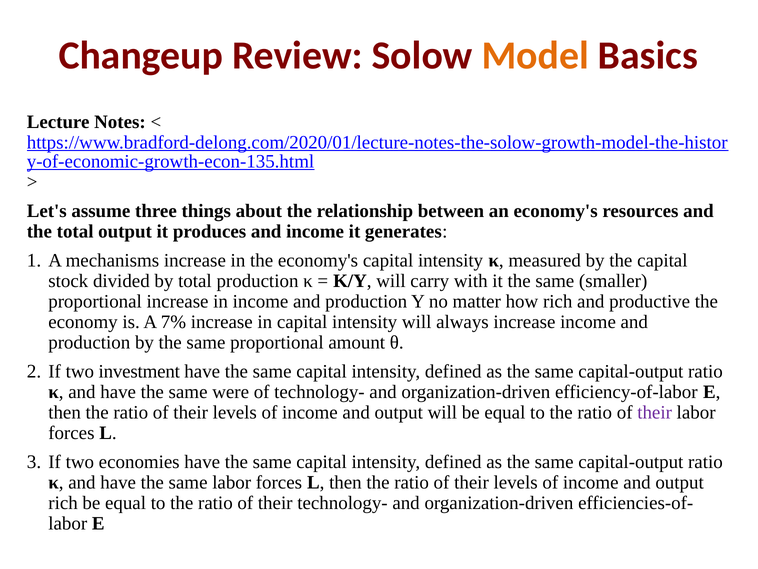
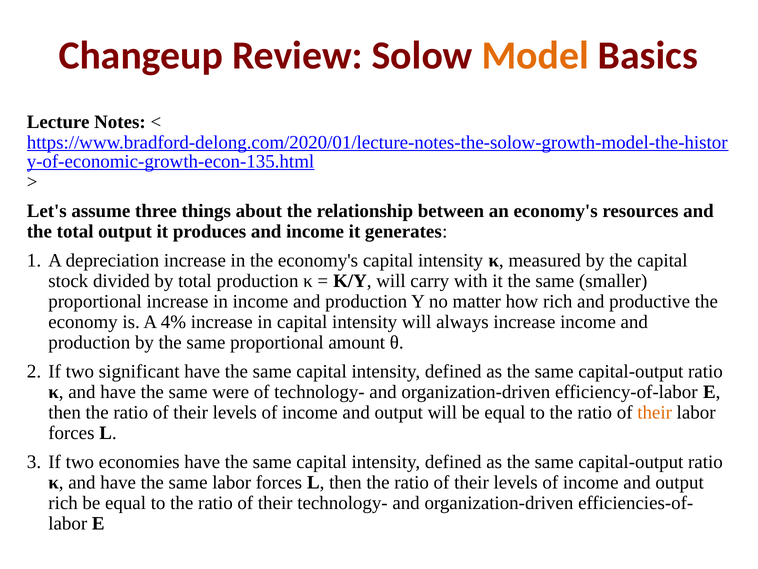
mechanisms: mechanisms -> depreciation (112, 260)
7%: 7% -> 4% (173, 322)
investment: investment -> significant (139, 371)
their colour: purple -> orange (655, 412)
